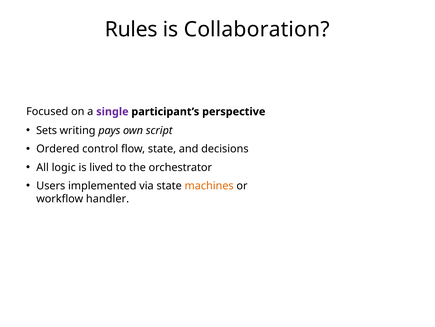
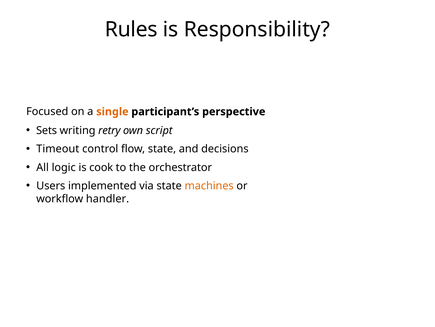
Collaboration: Collaboration -> Responsibility (257, 29)
single colour: purple -> orange (112, 111)
pays: pays -> retry (109, 130)
Ordered: Ordered -> Timeout (58, 149)
lived: lived -> cook (101, 167)
